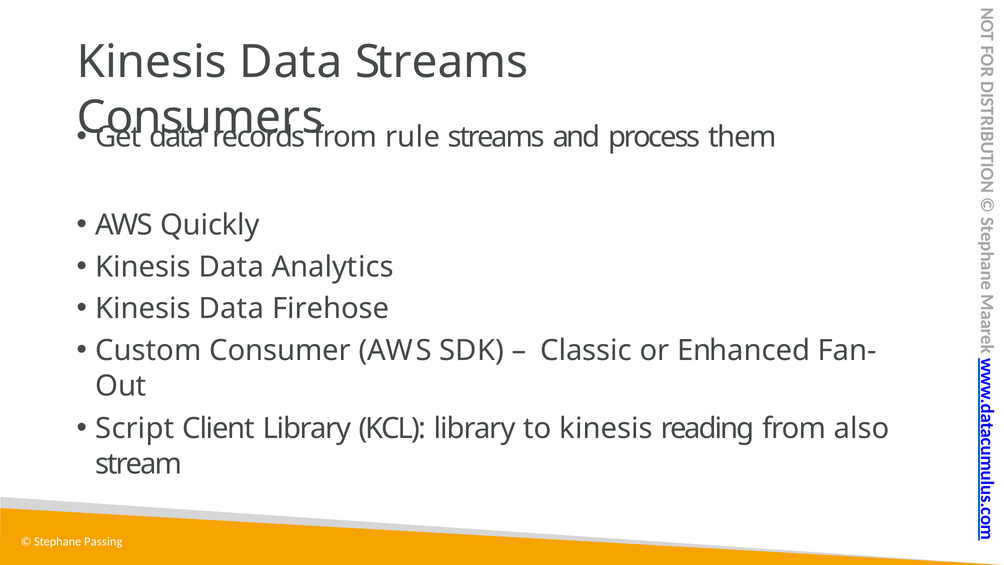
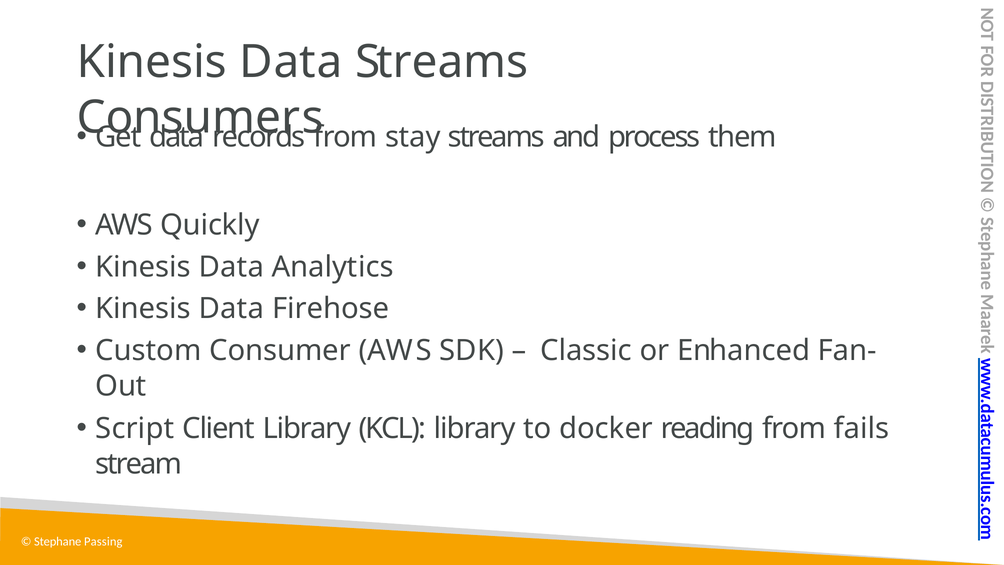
rule: rule -> stay (413, 137)
to kinesis: kinesis -> docker (606, 429)
also: also -> fails (862, 429)
